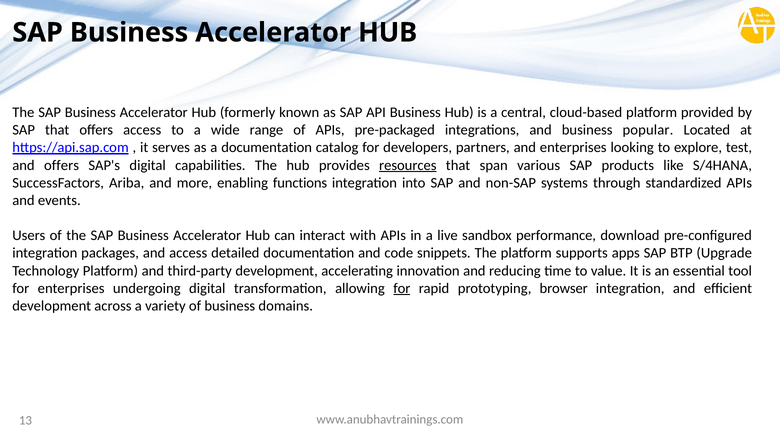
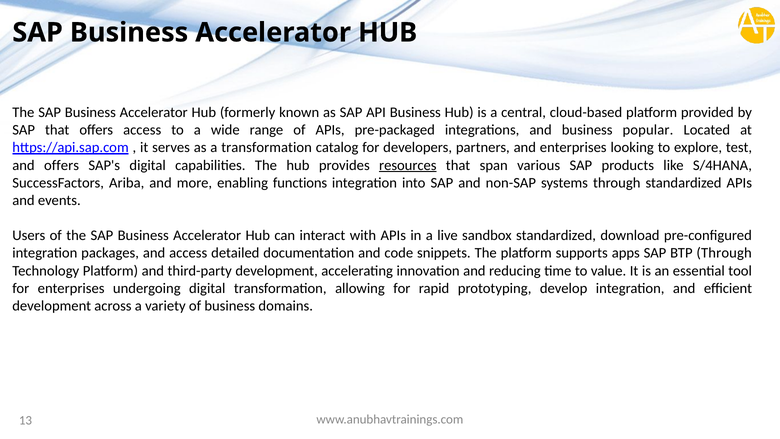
a documentation: documentation -> transformation (267, 147)
sandbox performance: performance -> standardized (556, 236)
BTP Upgrade: Upgrade -> Through (724, 253)
for underline: present -> none (402, 288)
browser: browser -> develop (564, 288)
